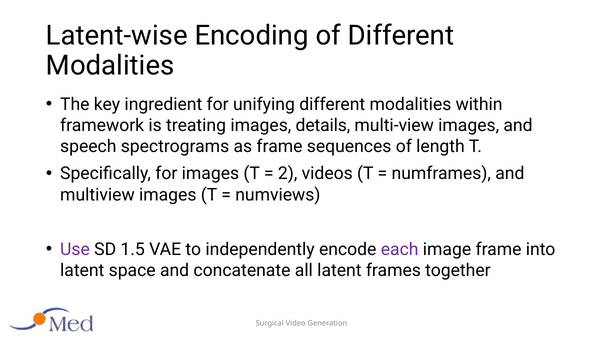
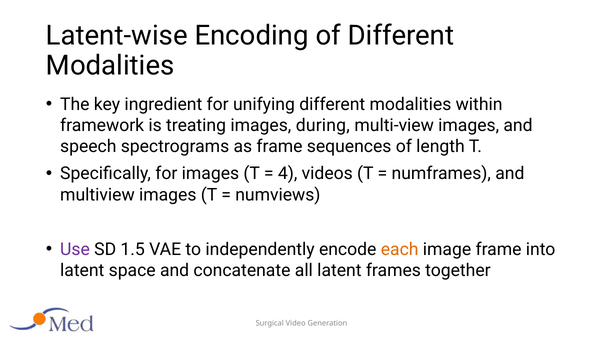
details: details -> during (323, 125)
2: 2 -> 4 (288, 174)
each colour: purple -> orange (400, 250)
